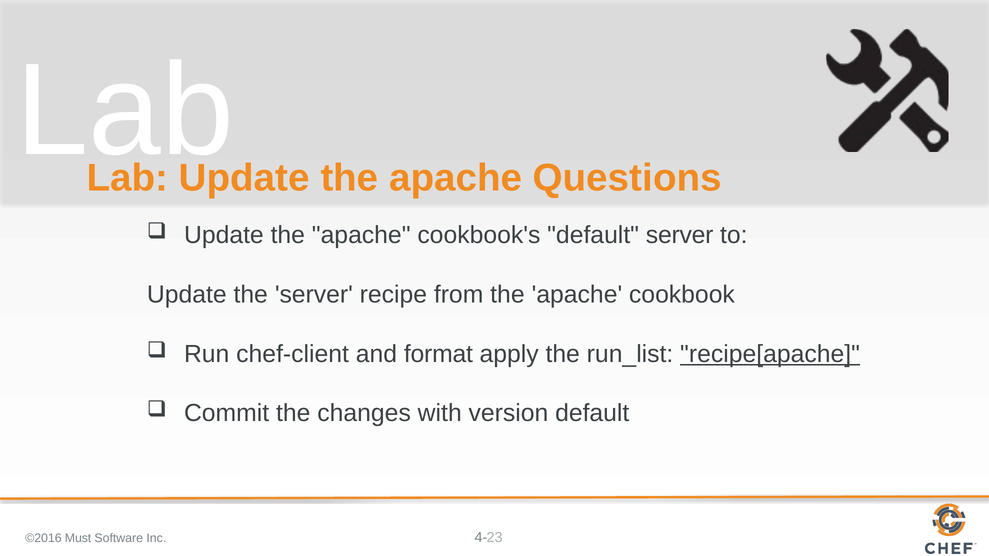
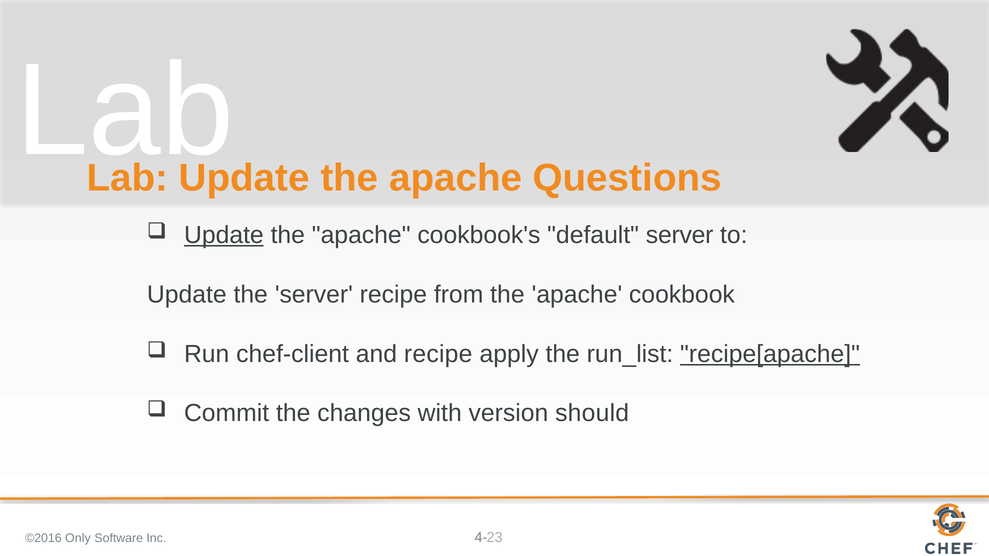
Update underline: none -> present (224, 235)
and format: format -> recipe (438, 354)
version default: default -> should (592, 413)
Must: Must -> Only (78, 538)
